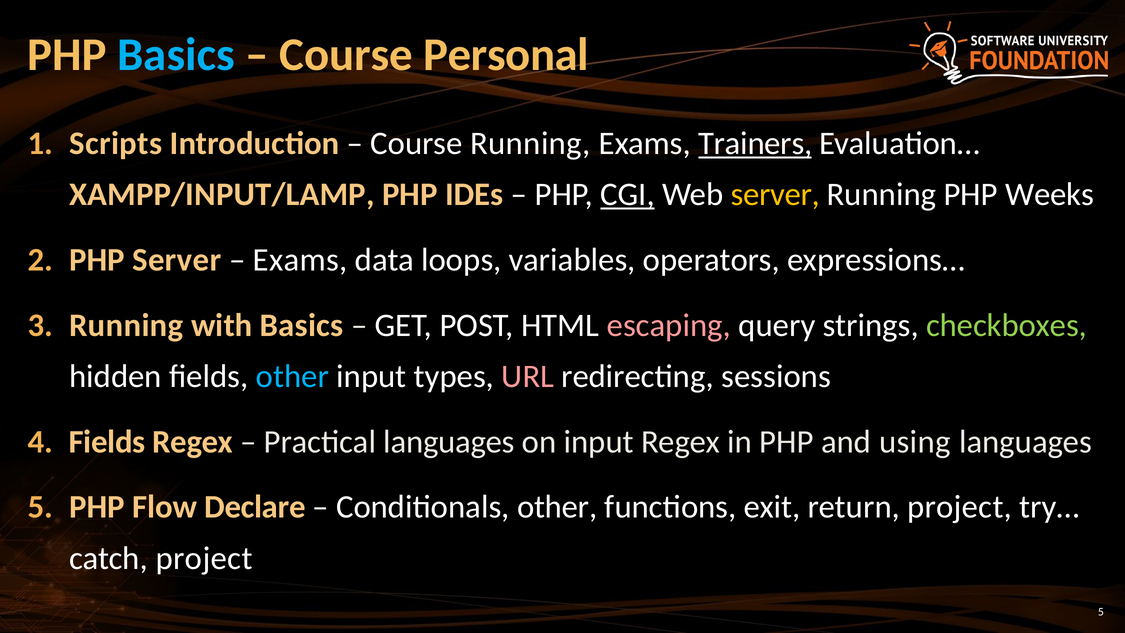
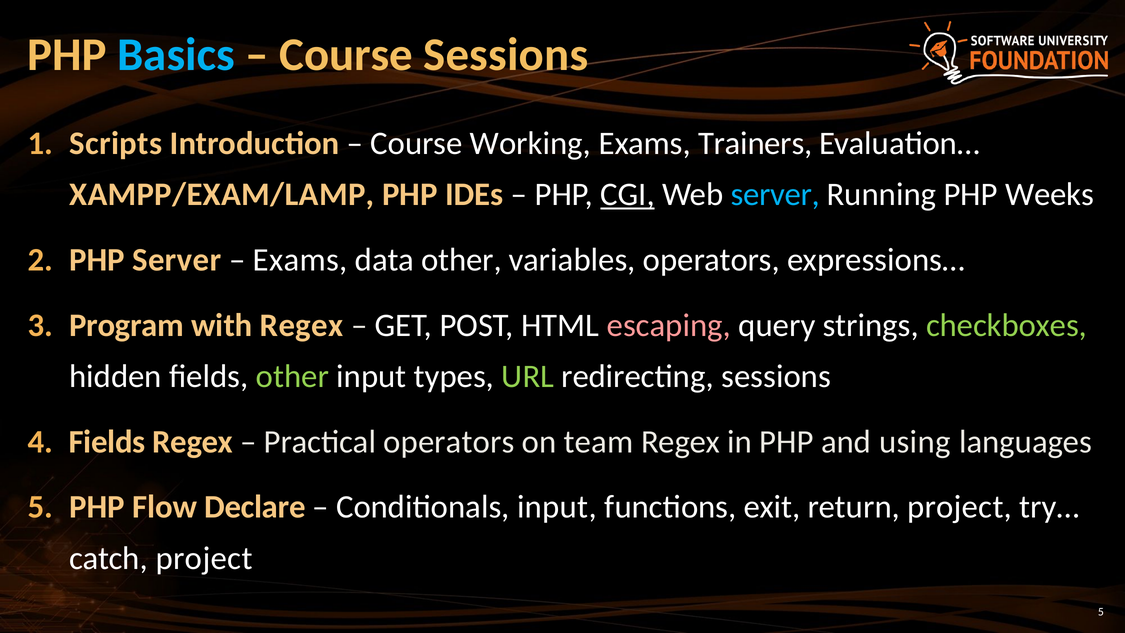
Course Personal: Personal -> Sessions (506, 55)
Course Running: Running -> Working (530, 143)
Trainers underline: present -> none (755, 143)
XAMPP/INPUT/LAMP: XAMPP/INPUT/LAMP -> XAMPP/EXAM/LAMP (222, 195)
server colour: yellow -> light blue (775, 195)
data loops: loops -> other (461, 260)
Running: Running -> Program (127, 325)
with Basics: Basics -> Regex (301, 325)
other colour: light blue -> light green (292, 376)
URL colour: pink -> light green (528, 376)
Practical languages: languages -> operators (449, 442)
on input: input -> team (599, 442)
Conditionals other: other -> input (557, 507)
